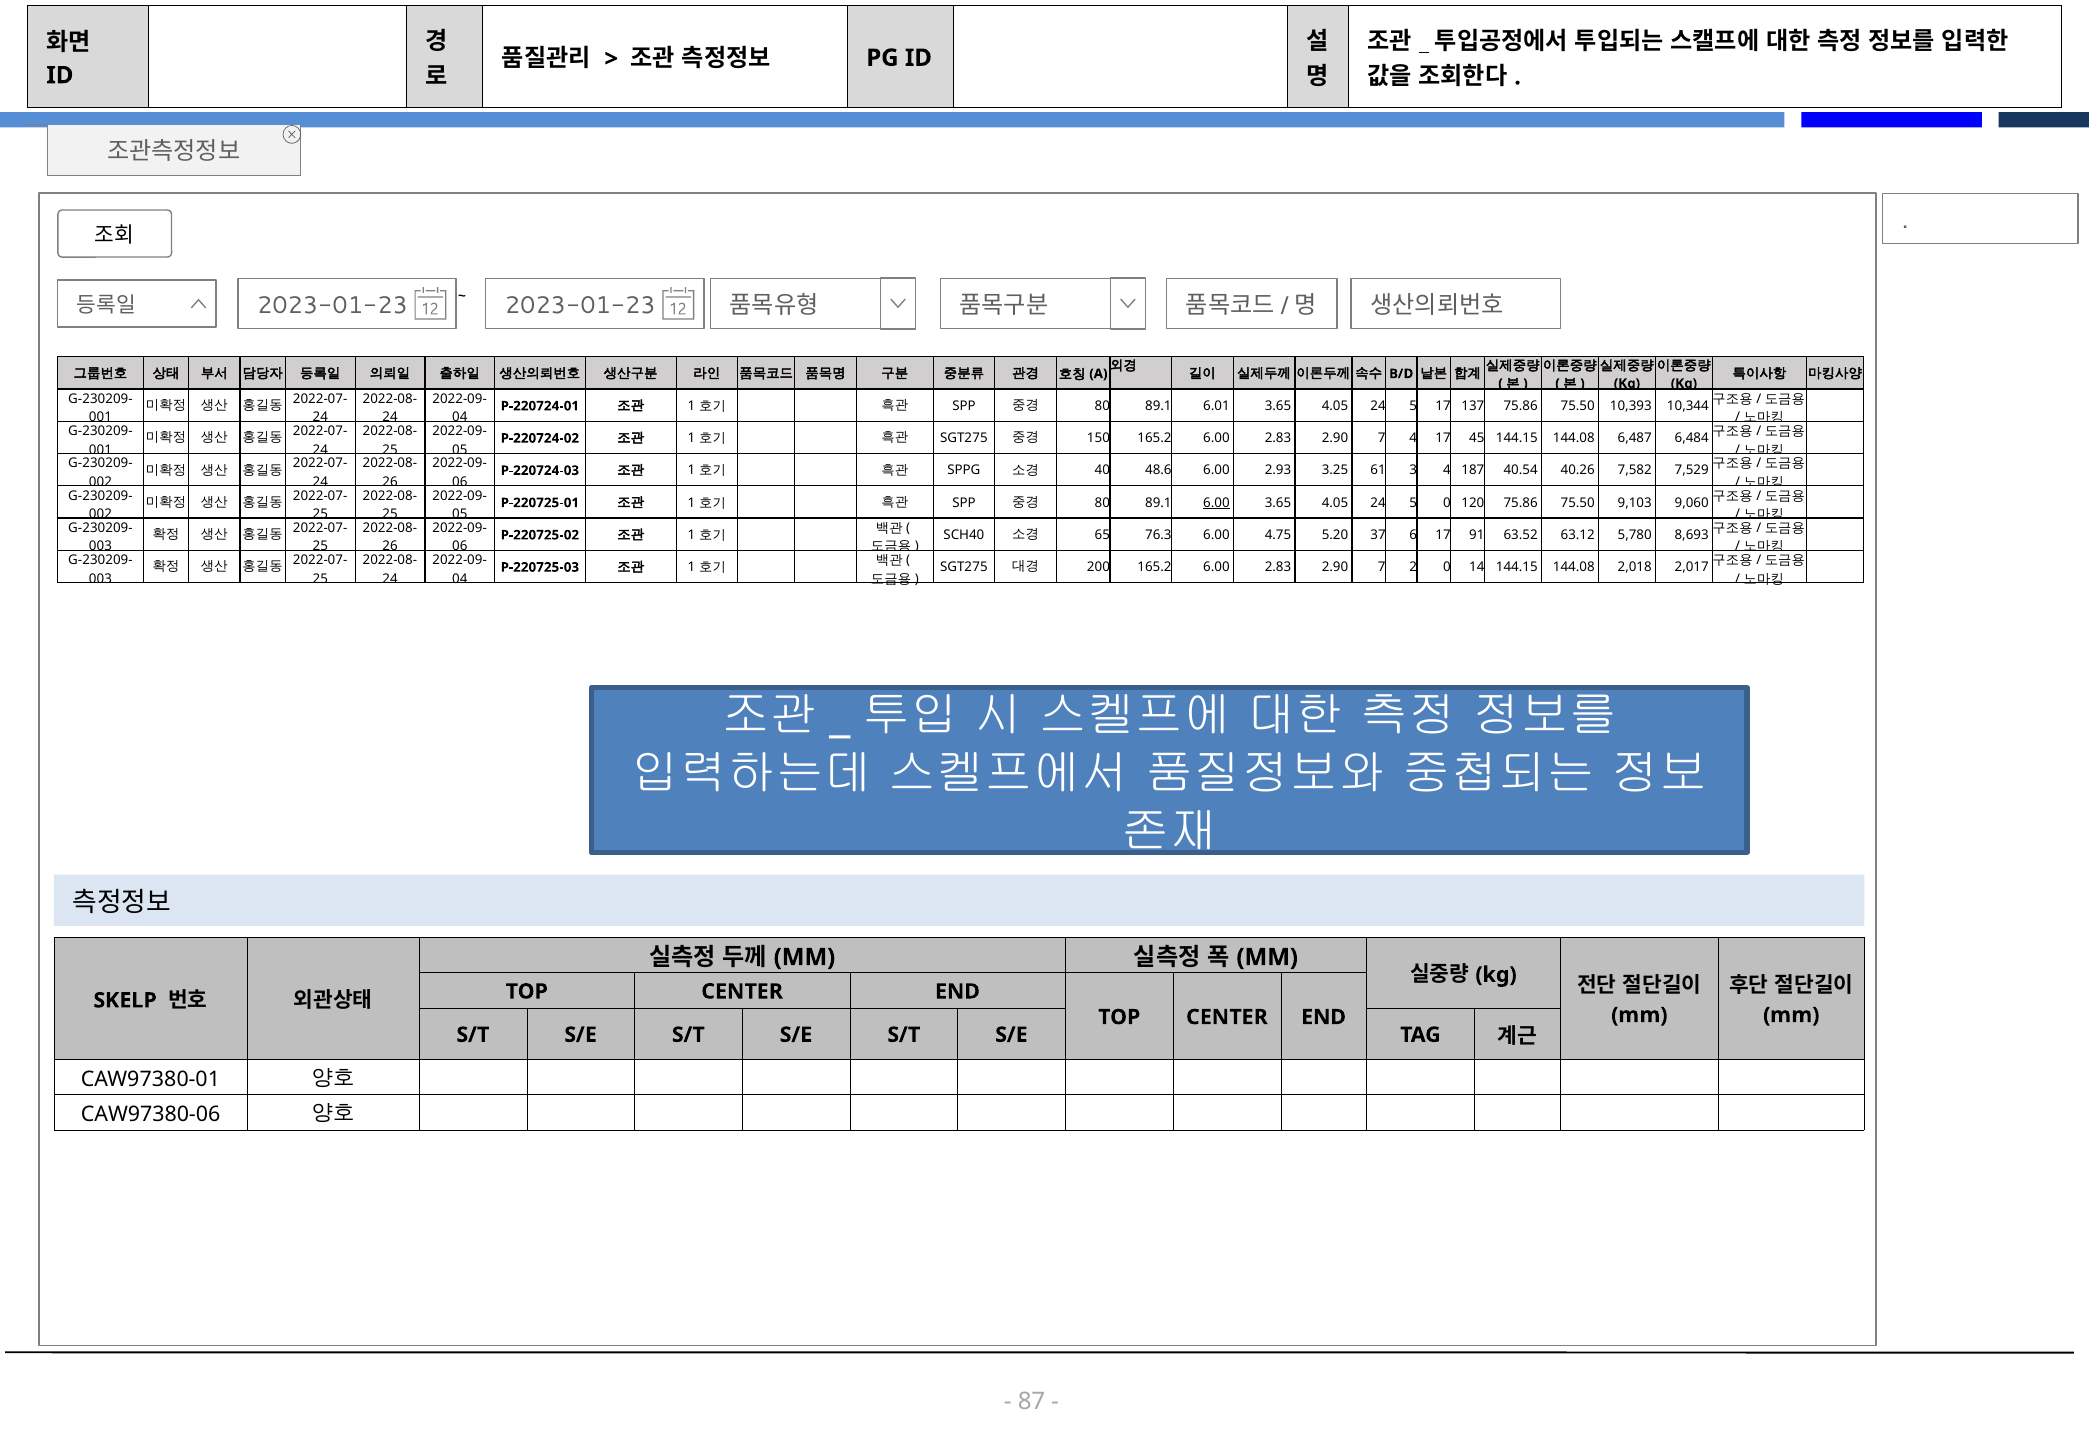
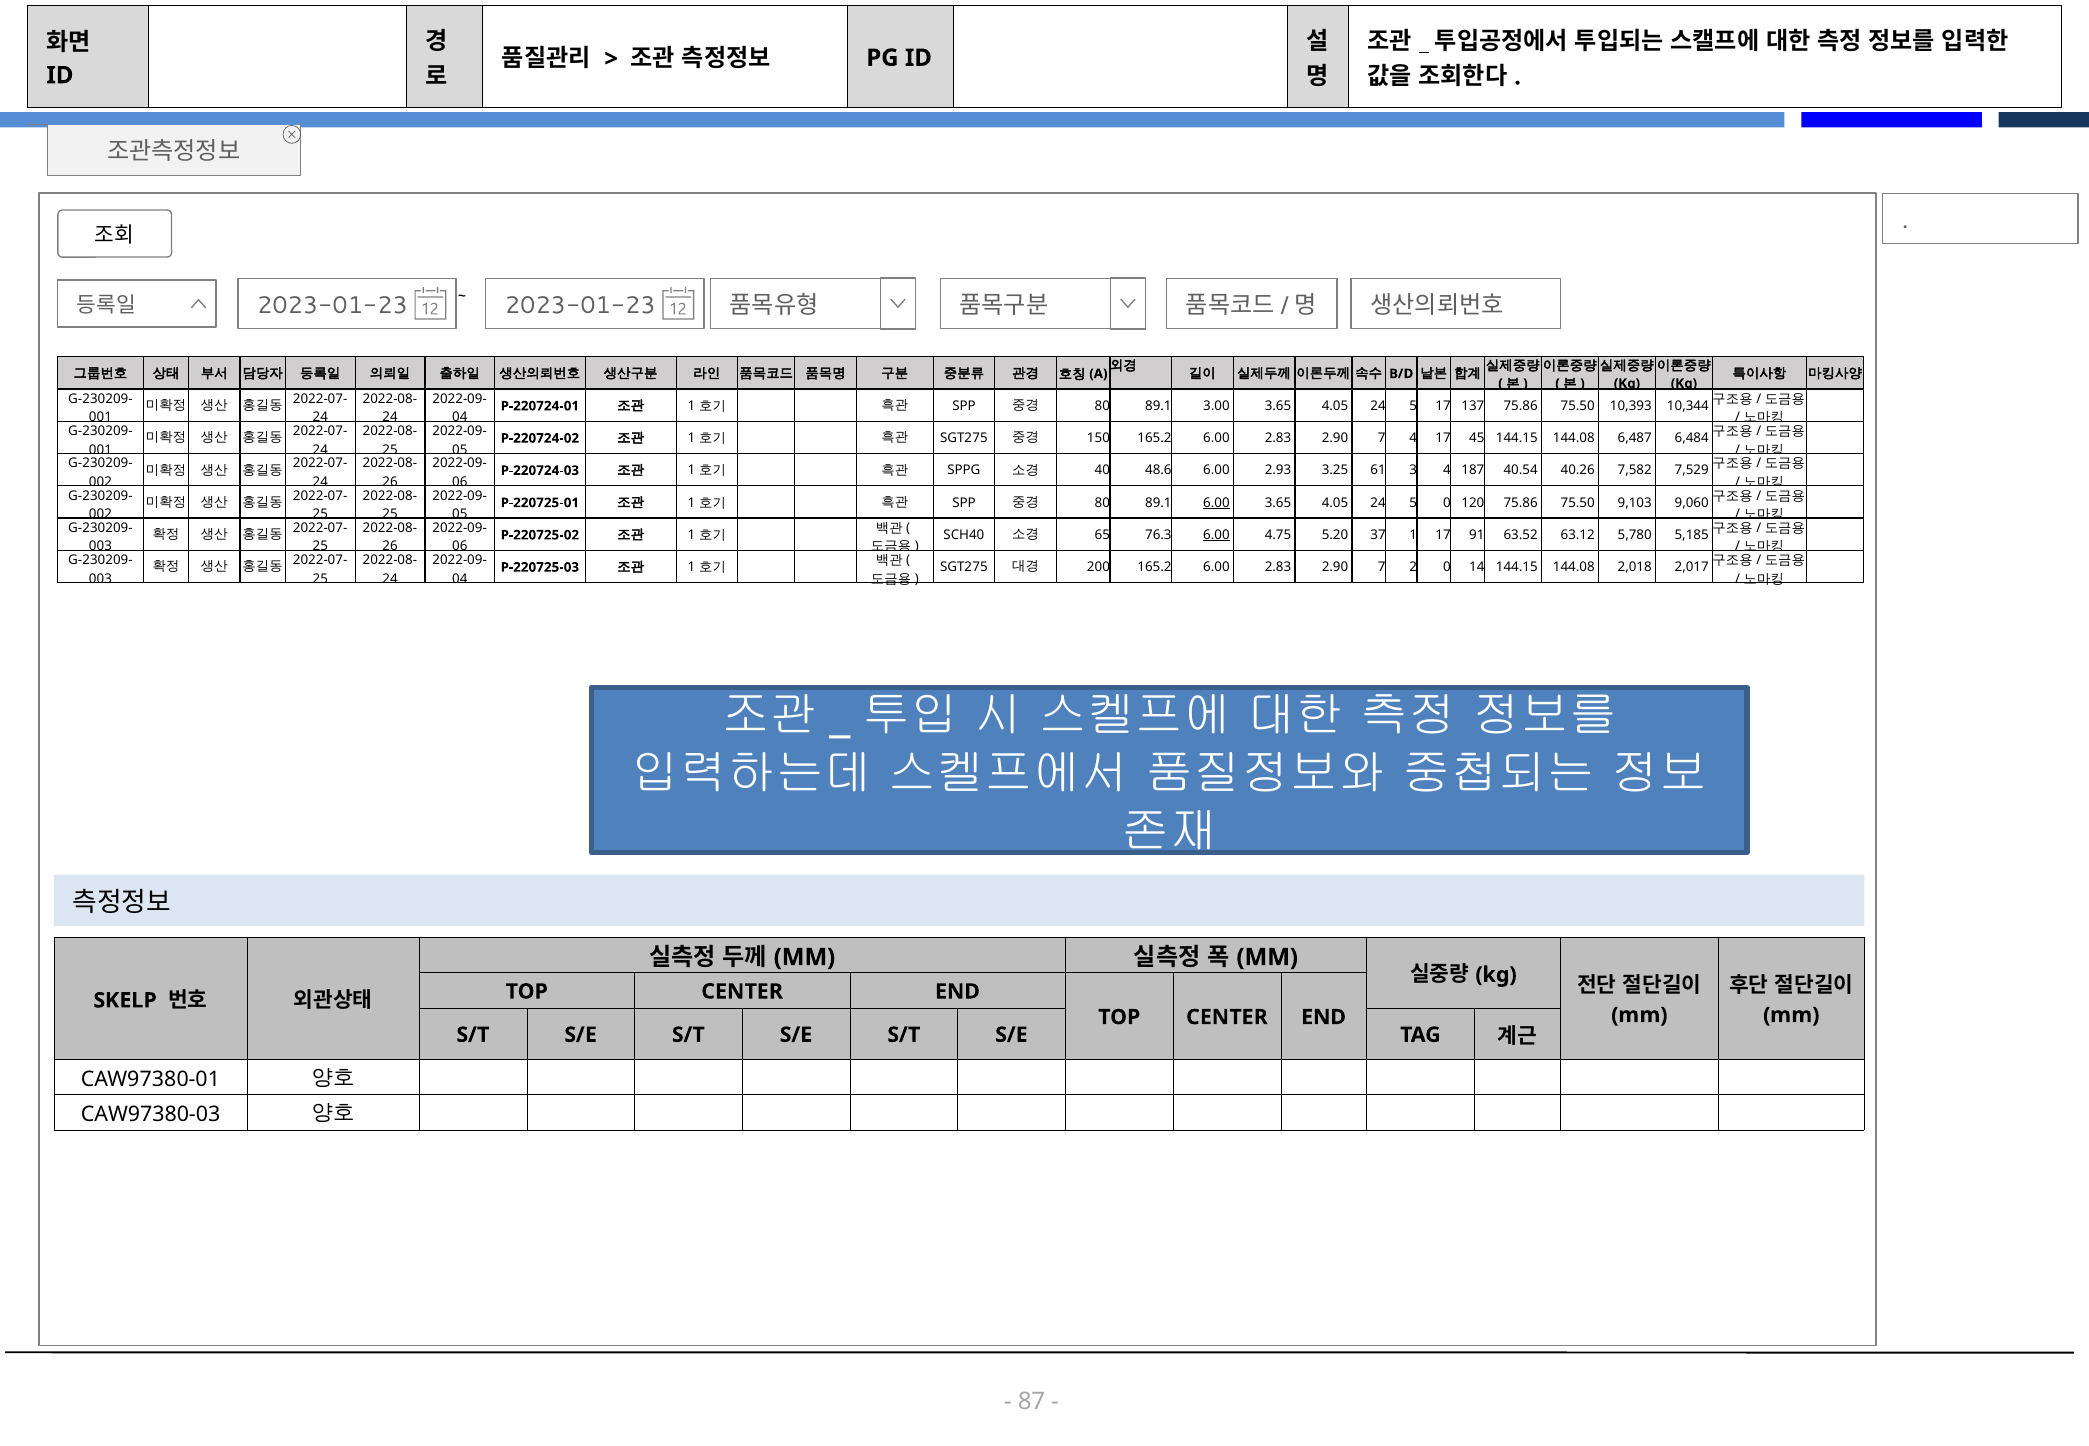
6.01: 6.01 -> 3.00 (1216, 406)
6.00 underline: none -> present (1216, 535)
37 6: 6 -> 1 (1413, 535)
8,693: 8,693 -> 5,185 (1692, 535)
CAW97380-06: CAW97380-06 -> CAW97380-03 (151, 1115)
